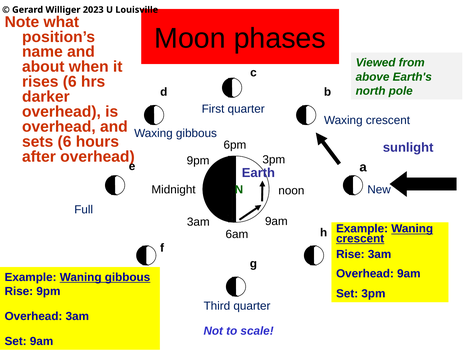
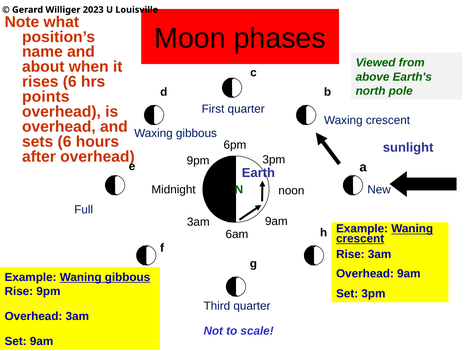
darker: darker -> points (46, 97)
